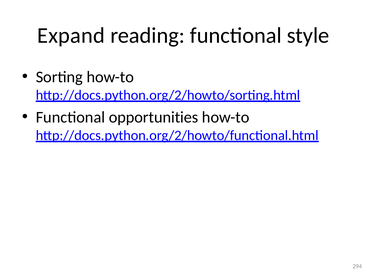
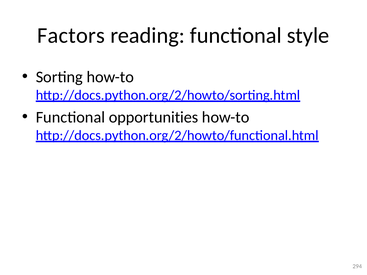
Expand: Expand -> Factors (71, 36)
